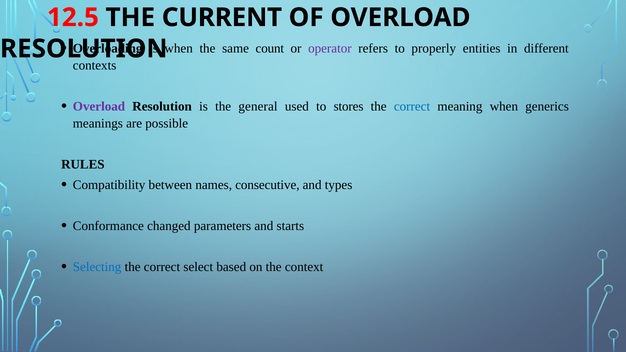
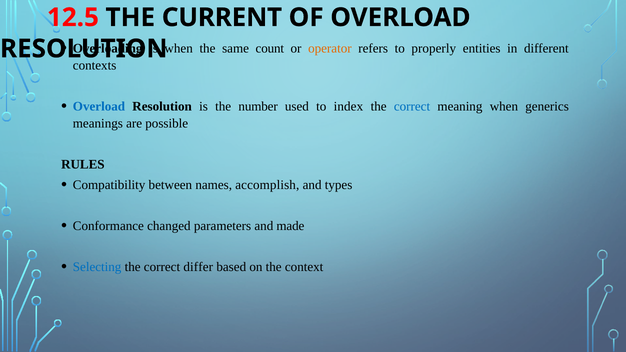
operator colour: purple -> orange (330, 48)
Overload colour: purple -> blue (99, 107)
general: general -> number (258, 107)
stores: stores -> index (348, 107)
consecutive: consecutive -> accomplish (267, 185)
starts: starts -> made (290, 226)
select: select -> differ (198, 267)
